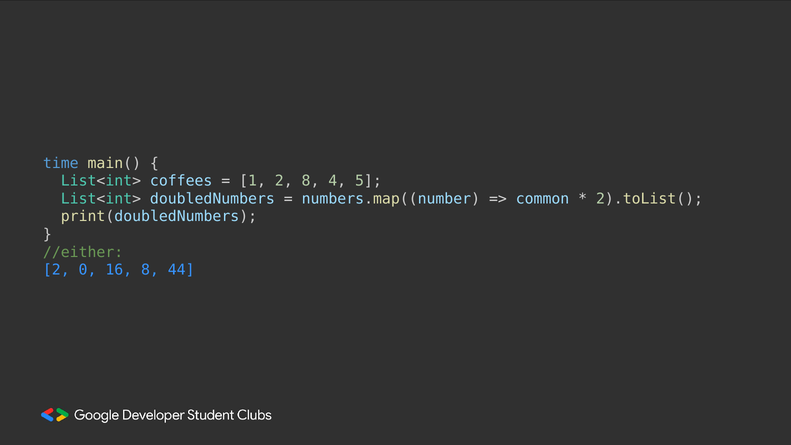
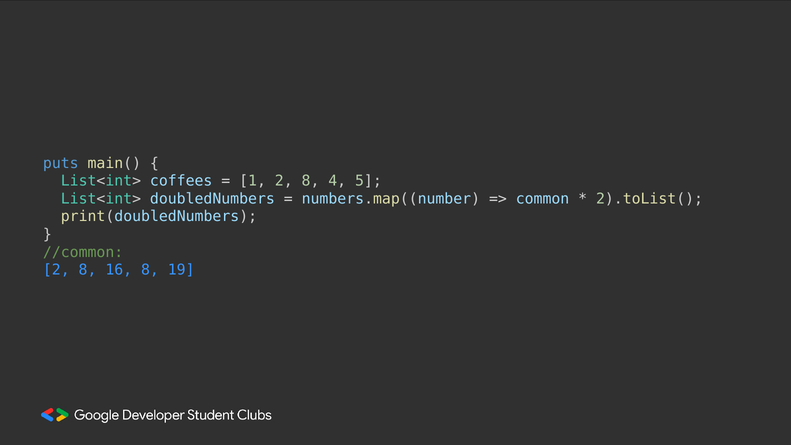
time: time -> puts (61, 163)
//either: //either -> //common (83, 252)
0: 0 -> 8 (88, 270)
44: 44 -> 19 (181, 270)
